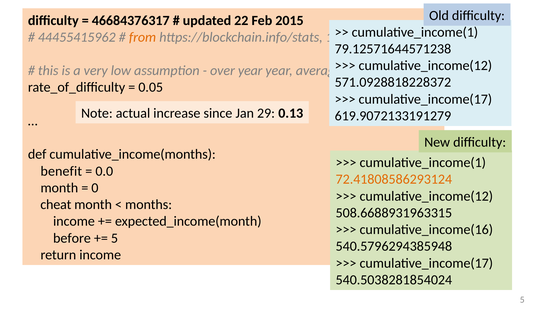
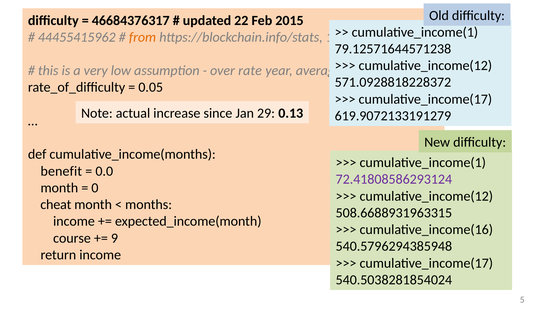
over year: year -> rate (250, 71)
72.41808586293124 colour: orange -> purple (394, 179)
before: before -> course (72, 238)
5: 5 -> 9 (115, 238)
